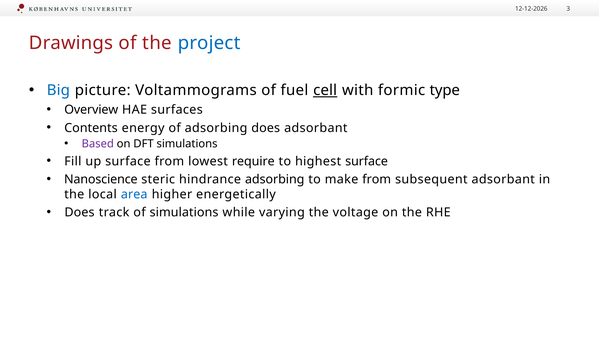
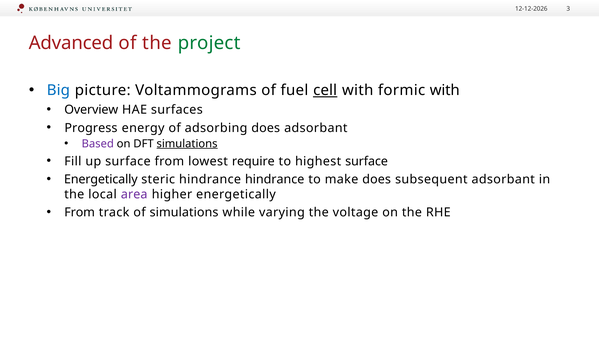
Drawings: Drawings -> Advanced (71, 43)
project colour: blue -> green (209, 43)
formic type: type -> with (445, 90)
Contents: Contents -> Progress (91, 128)
simulations underline: none -> present (187, 144)
Nanoscience: Nanoscience -> Energetically (101, 179)
hindrance adsorbing: adsorbing -> hindrance (275, 179)
make from: from -> does (377, 179)
area colour: blue -> purple (134, 194)
Does: Does -> From (80, 212)
